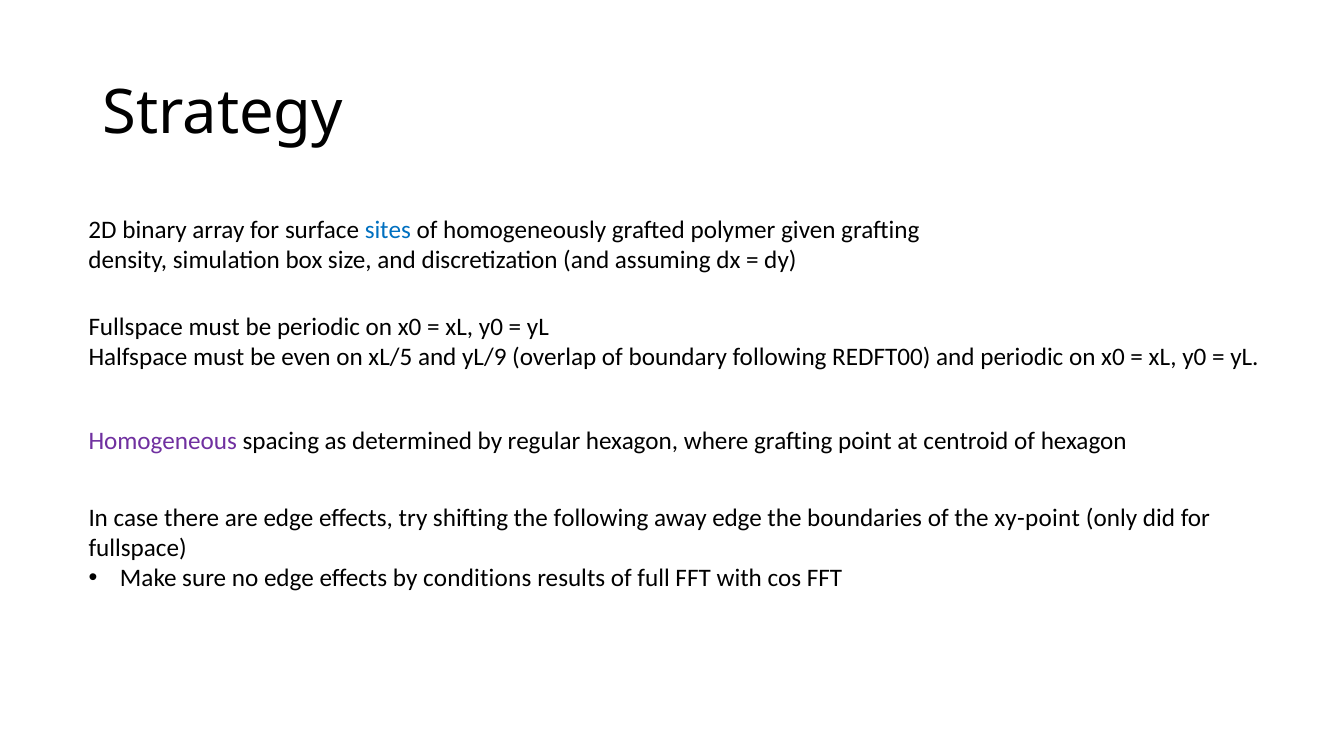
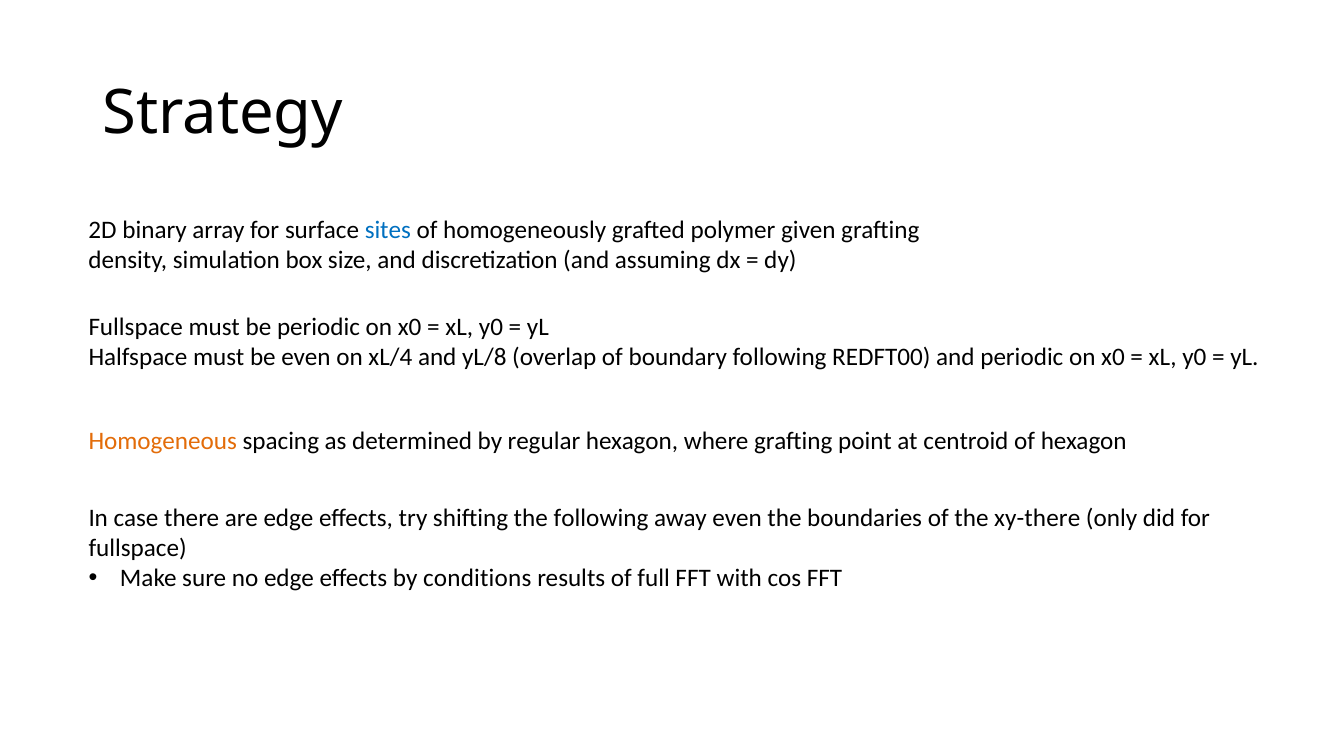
xL/5: xL/5 -> xL/4 (390, 358)
yL/9: yL/9 -> yL/8 (484, 358)
Homogeneous colour: purple -> orange (163, 441)
away edge: edge -> even (737, 518)
xy-point: xy-point -> xy-there (1037, 518)
